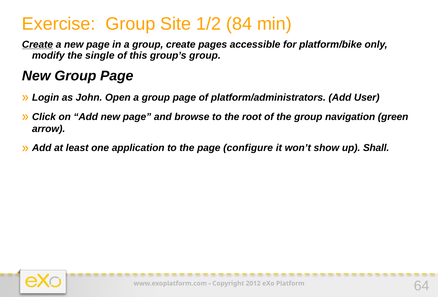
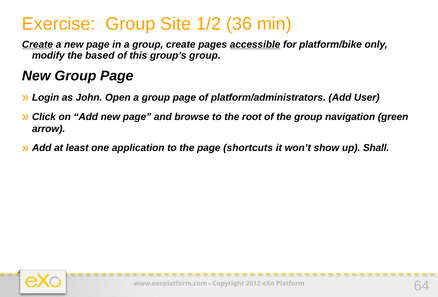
84: 84 -> 36 (239, 24)
accessible underline: none -> present (255, 44)
single: single -> based (100, 55)
configure: configure -> shortcuts (248, 148)
